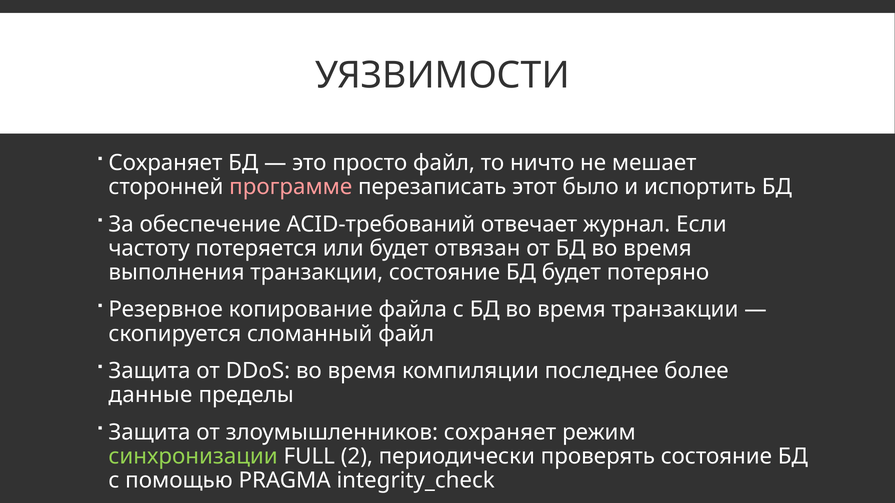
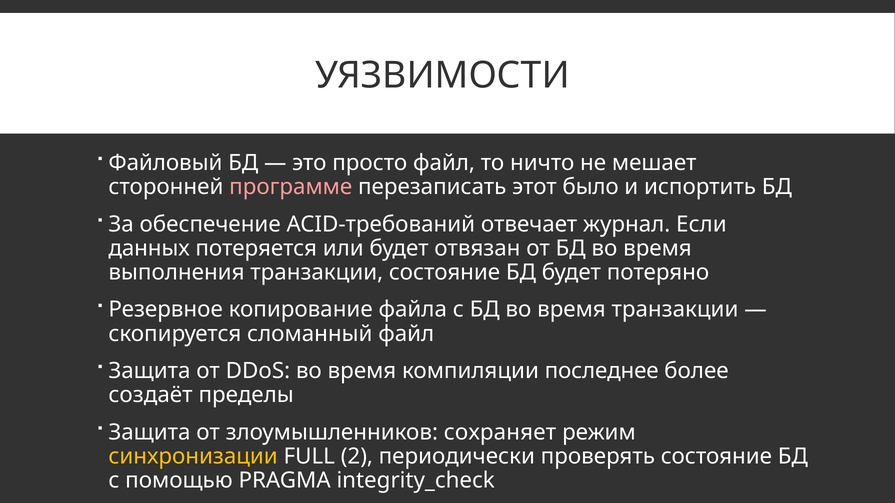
Сохраняет: Сохраняет -> Файловый (165, 163)
частоту: частоту -> данных (149, 249)
данные: данные -> создаёт (151, 395)
синхронизации colour: light green -> yellow (193, 457)
